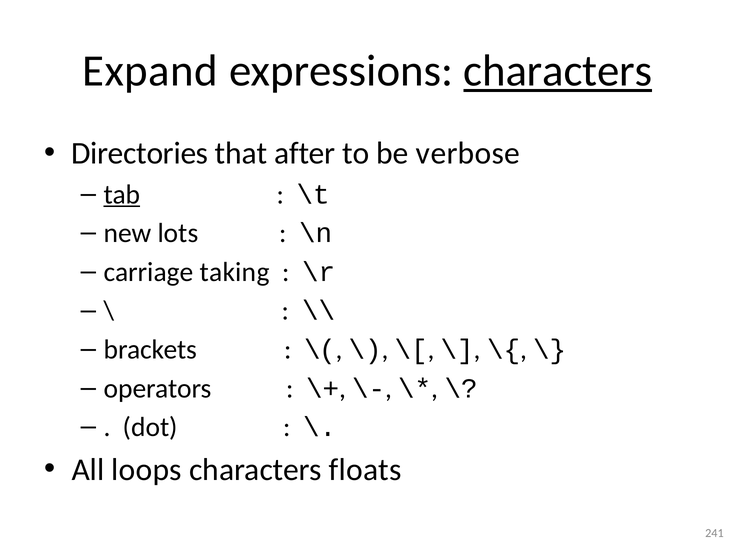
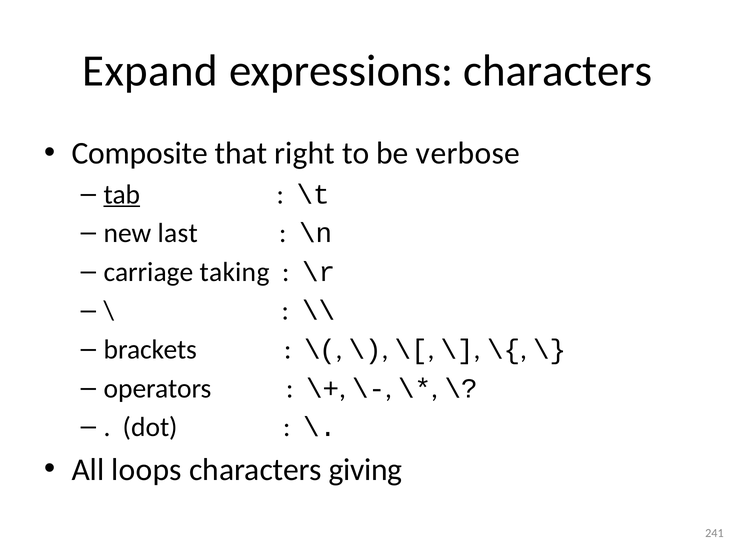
characters underline: present -> none (558, 71)
Directories: Directories -> Composite (140, 153)
after: after -> right (305, 153)
lots: lots -> last (178, 233)
floats: floats -> giving (366, 469)
